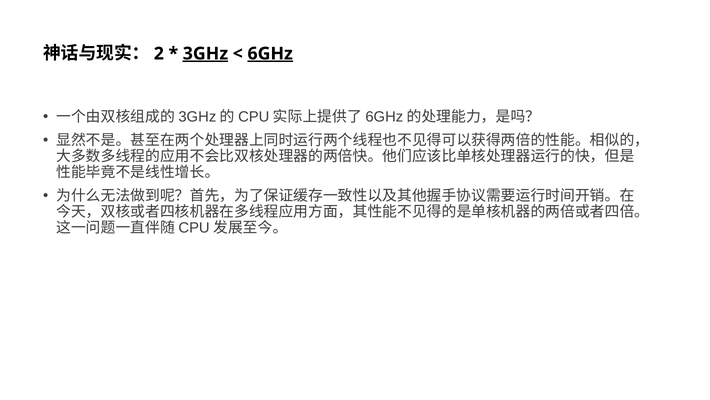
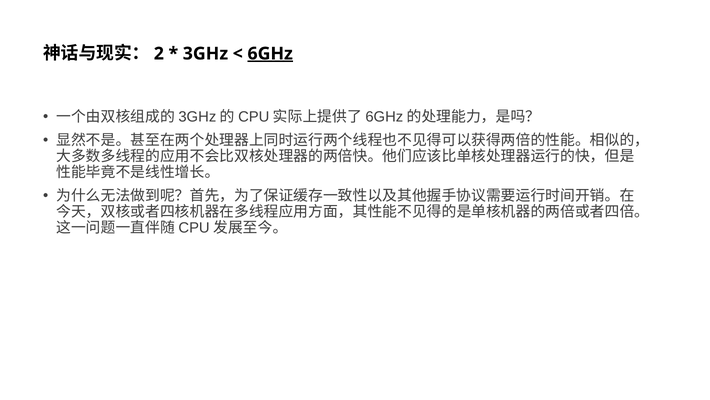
3GHz underline: present -> none (205, 54)
